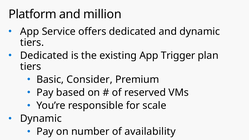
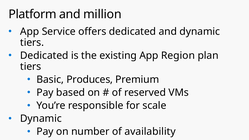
Trigger: Trigger -> Region (178, 56)
Consider: Consider -> Produces (90, 80)
